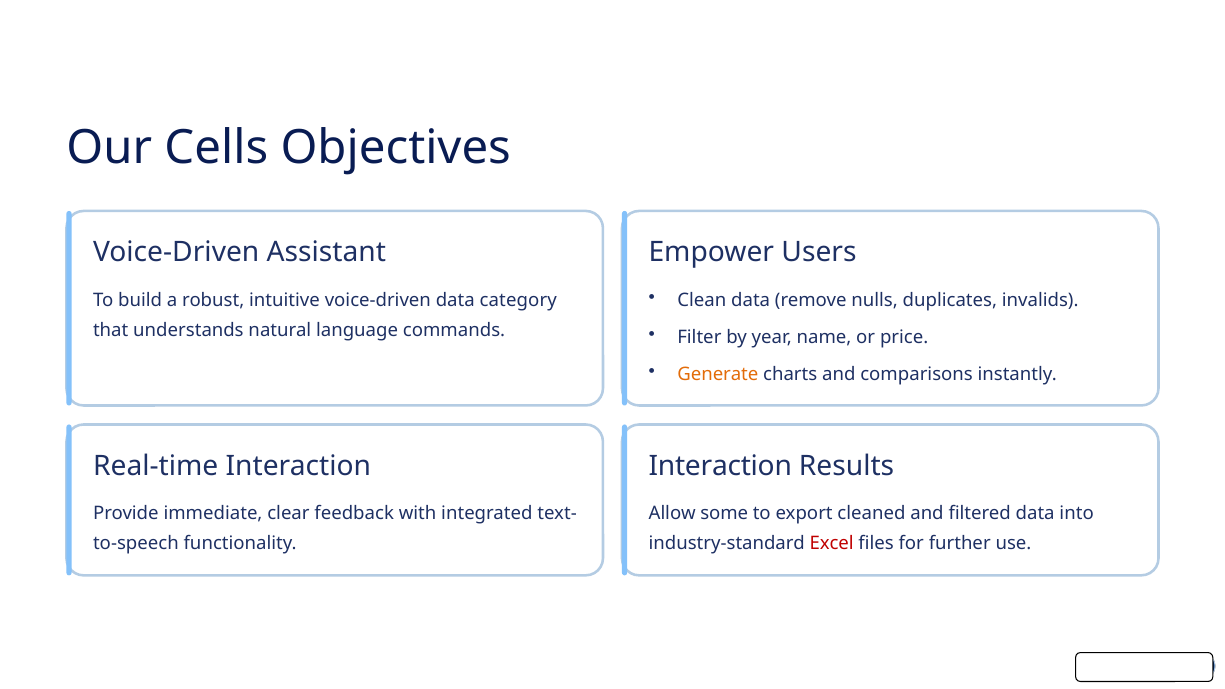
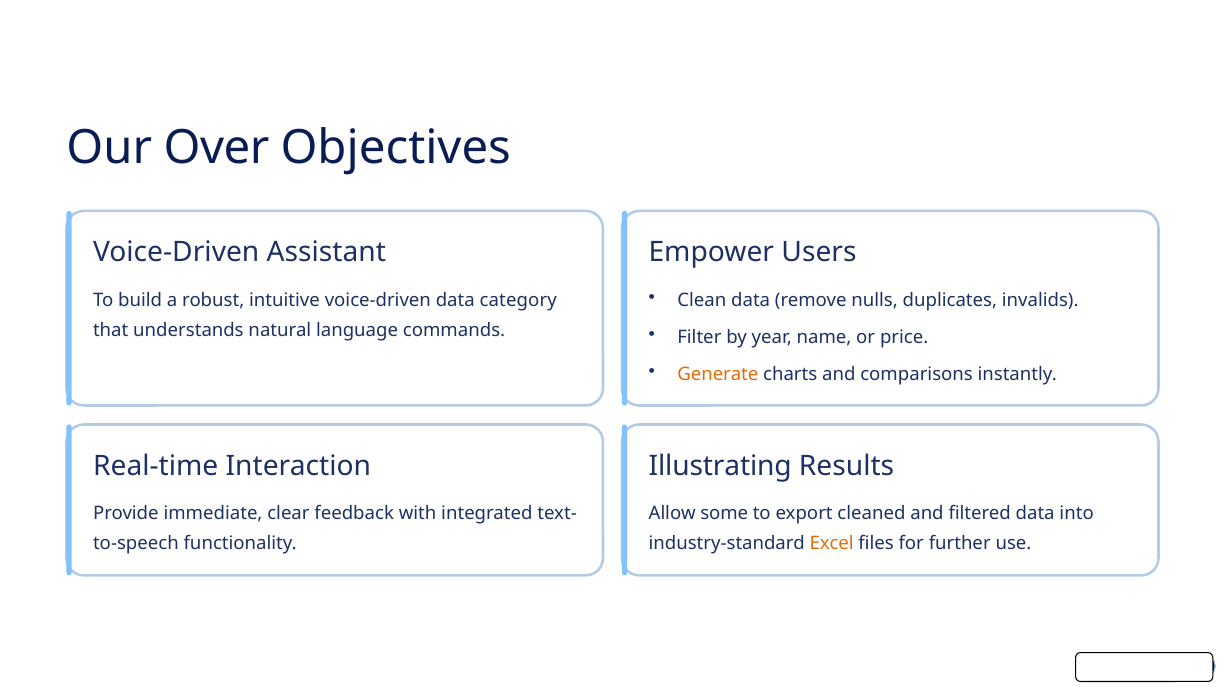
Cells: Cells -> Over (217, 148)
Interaction: Interaction -> Illustrating (720, 466)
Excel colour: red -> orange (832, 544)
